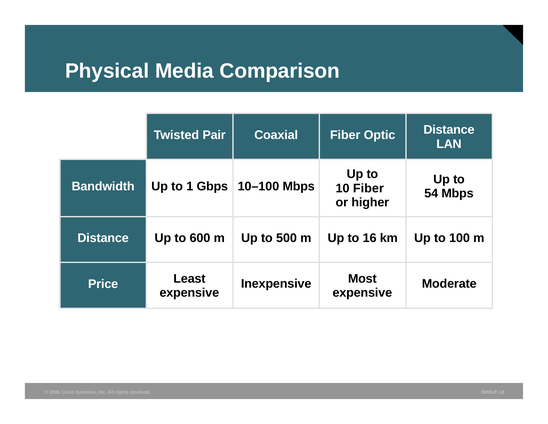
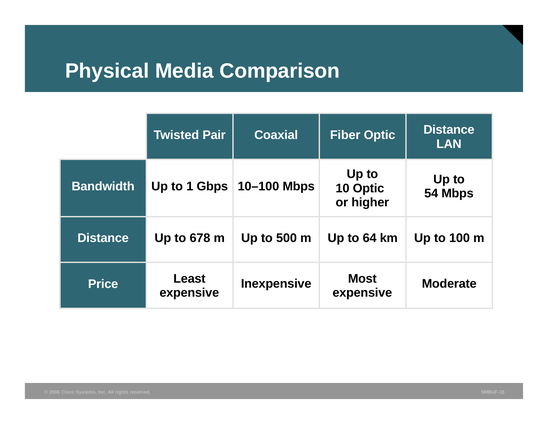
10 Fiber: Fiber -> Optic (369, 188)
600: 600 -> 678 (200, 238)
16: 16 -> 64 (370, 238)
